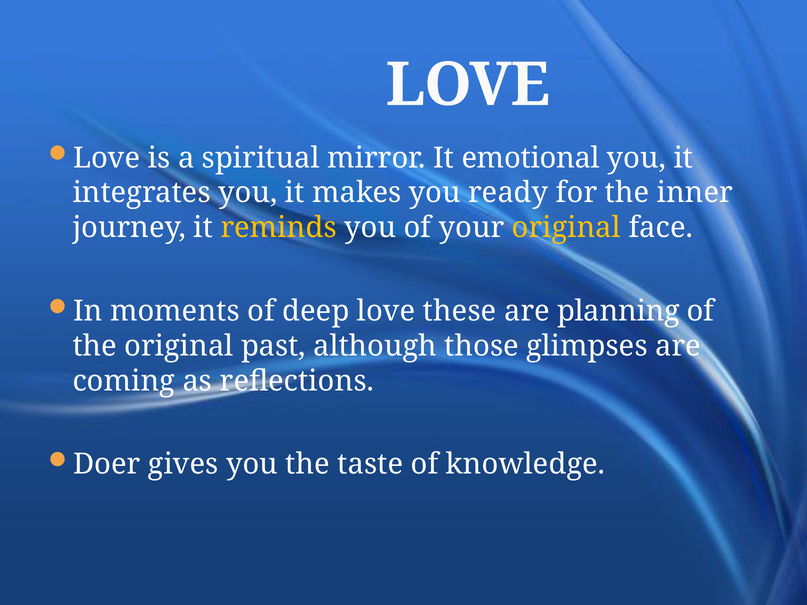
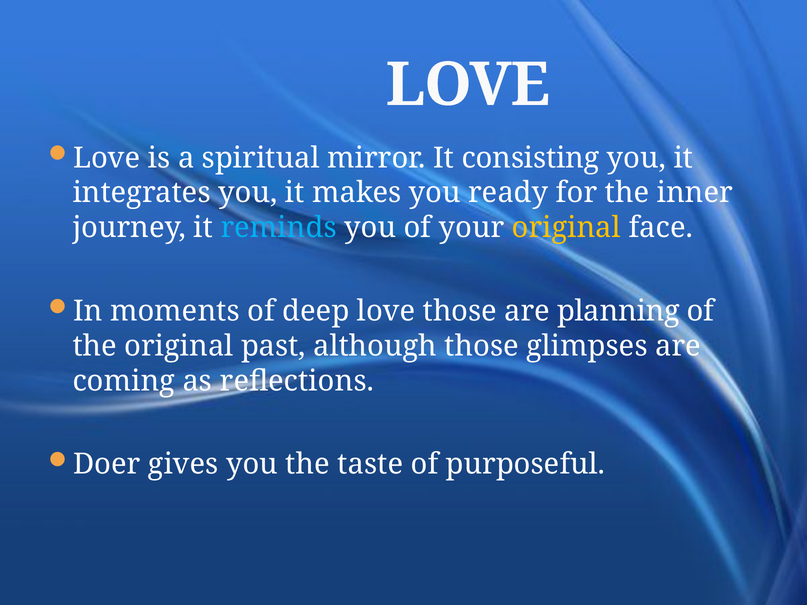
emotional: emotional -> consisting (531, 158)
reminds colour: yellow -> light blue (279, 228)
love these: these -> those (460, 311)
knowledge: knowledge -> purposeful (526, 465)
